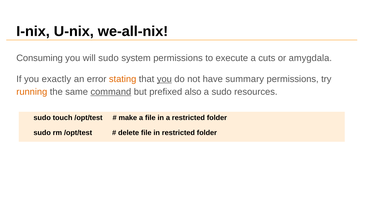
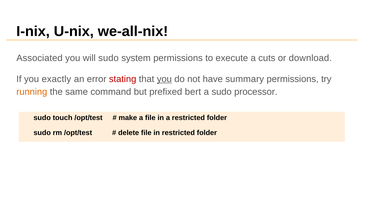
Consuming: Consuming -> Associated (39, 58)
amygdala: amygdala -> download (310, 58)
stating colour: orange -> red (123, 79)
command underline: present -> none (111, 92)
also: also -> bert (193, 92)
resources: resources -> processor (256, 92)
